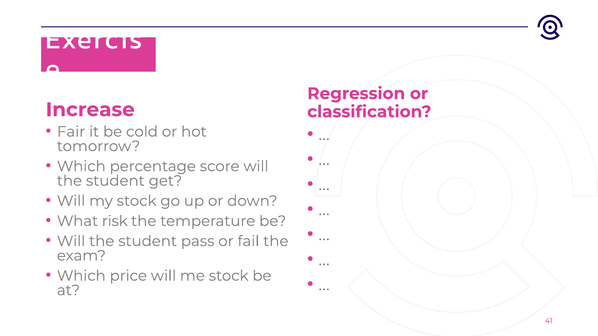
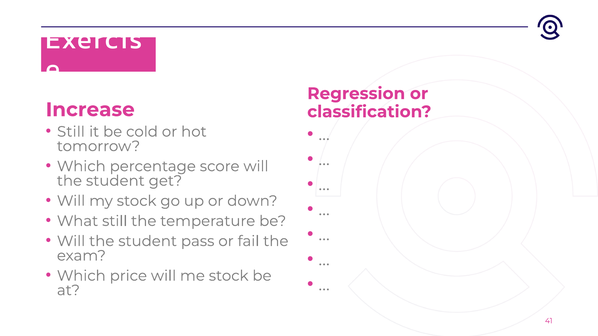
Fair: Fair -> Still (71, 132)
What risk: risk -> still (115, 221)
